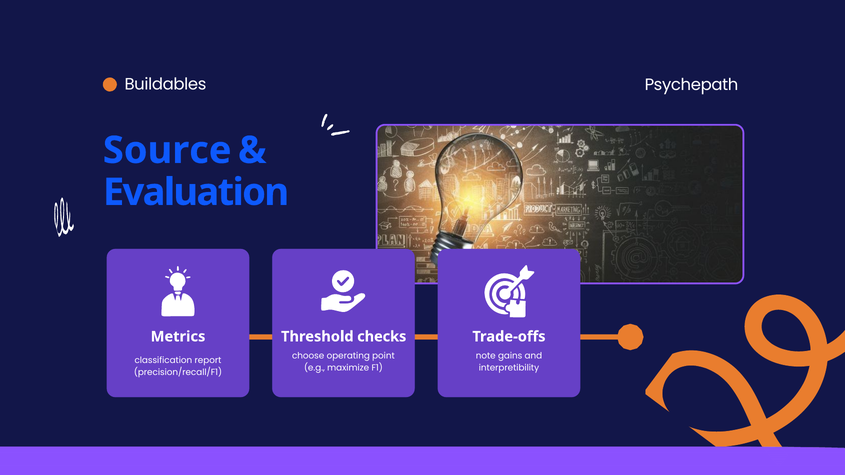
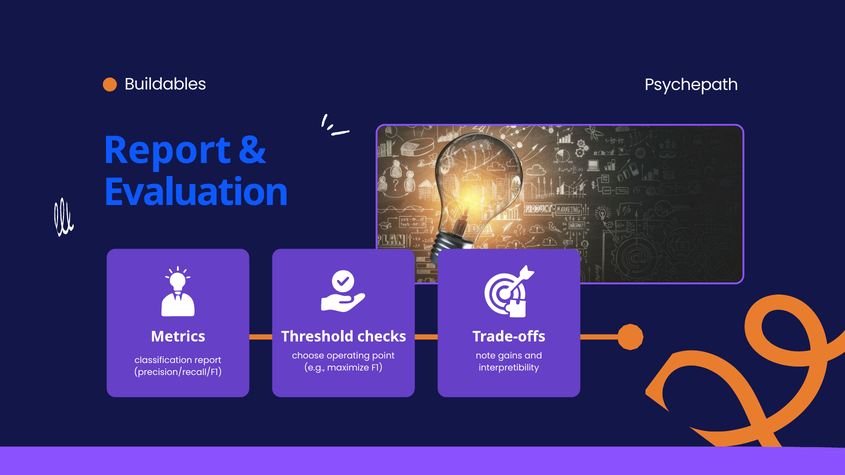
Source: Source -> Report (167, 150)
